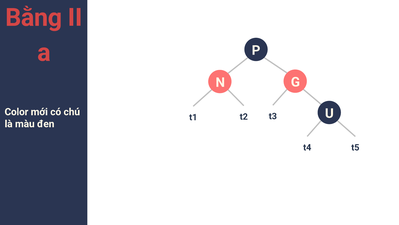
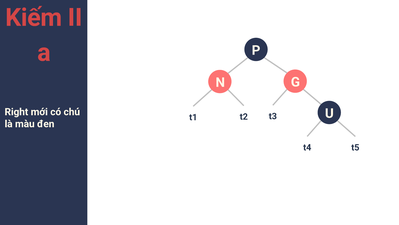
Bằng: Bằng -> Kiếm (34, 18)
Color: Color -> Right (16, 112)
